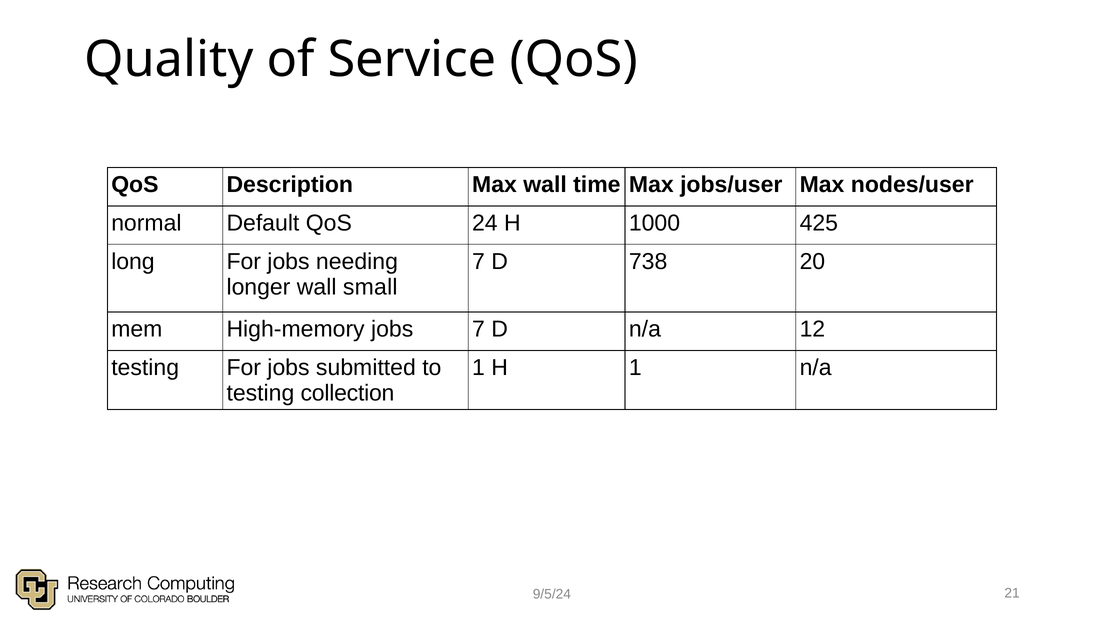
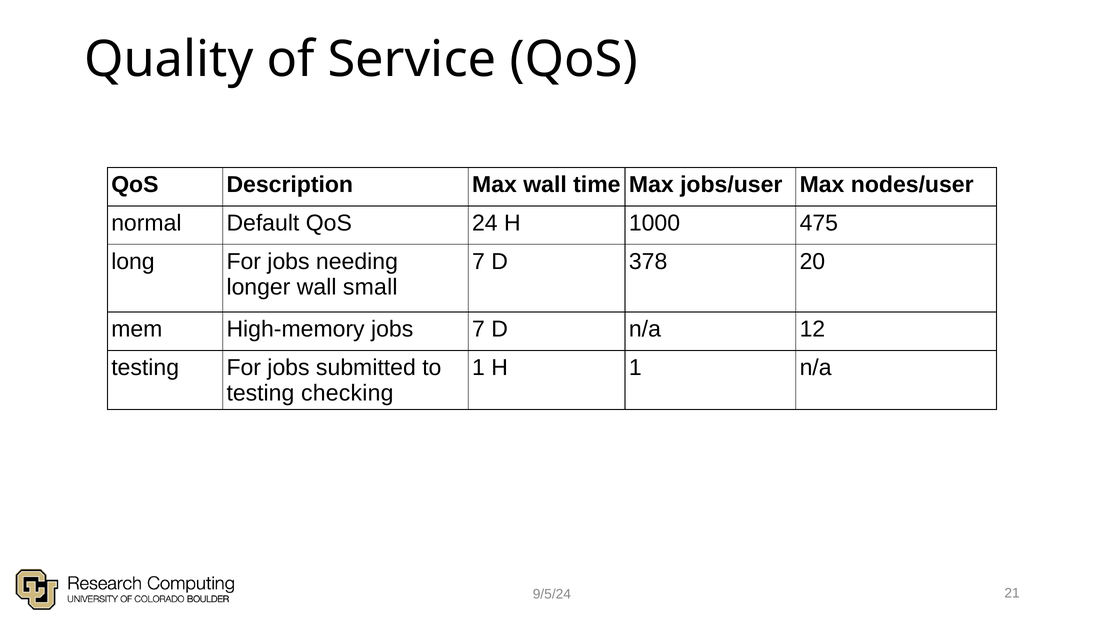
425: 425 -> 475 (819, 223)
738: 738 -> 378 (648, 261)
collection: collection -> checking (347, 393)
